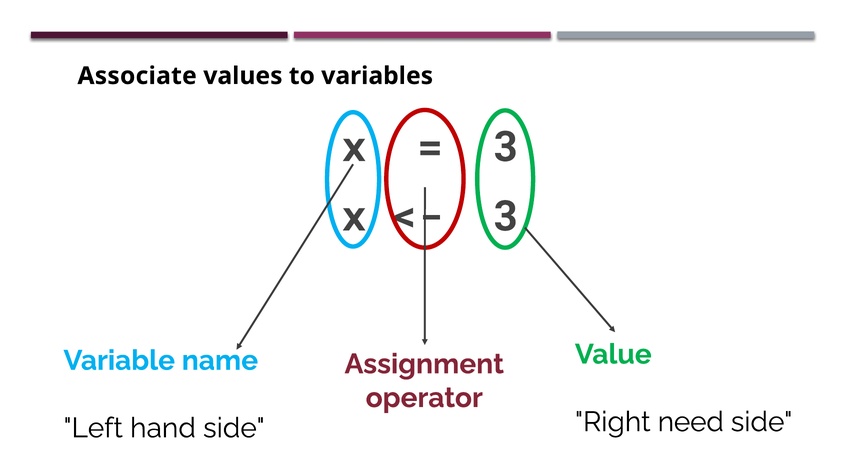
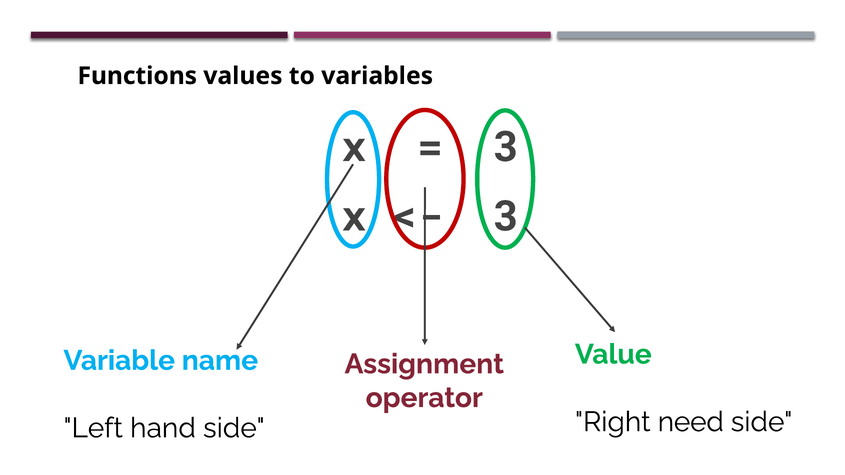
Associate: Associate -> Functions (137, 76)
